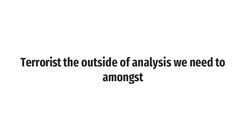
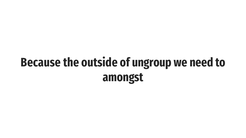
Terrorist: Terrorist -> Because (41, 63)
analysis: analysis -> ungroup (152, 63)
